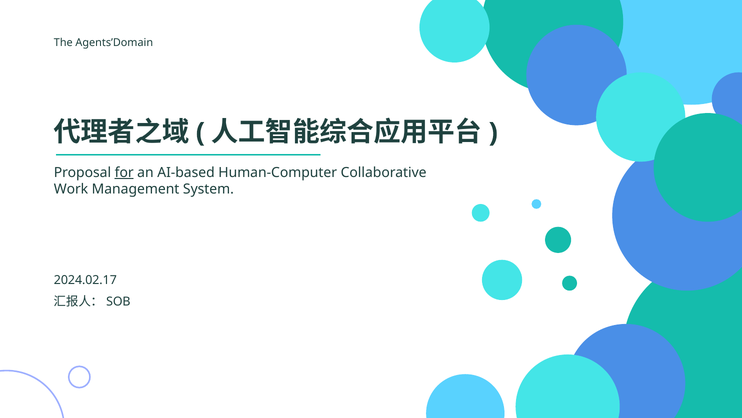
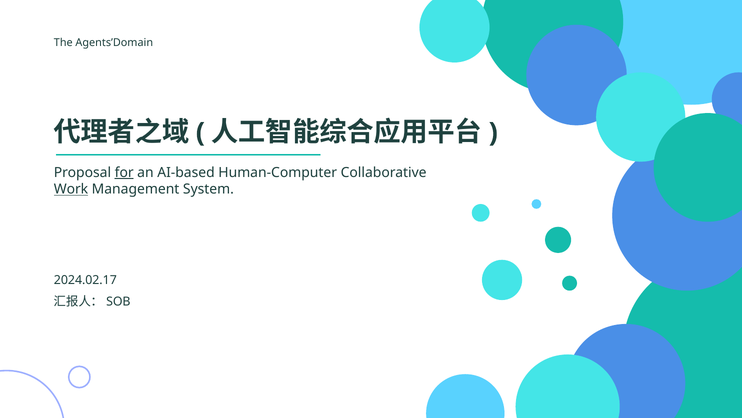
Work underline: none -> present (71, 189)
